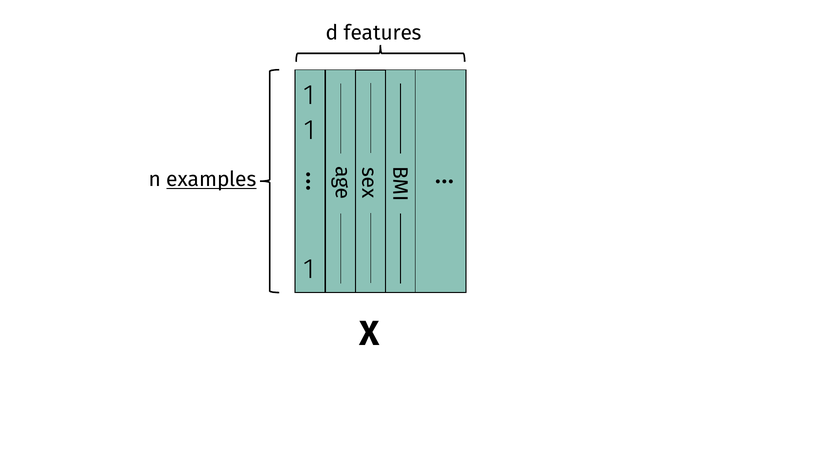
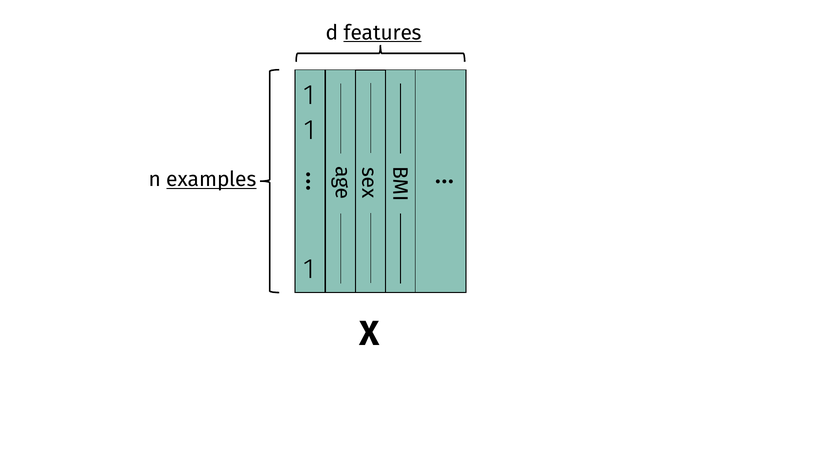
features underline: none -> present (383, 33)
